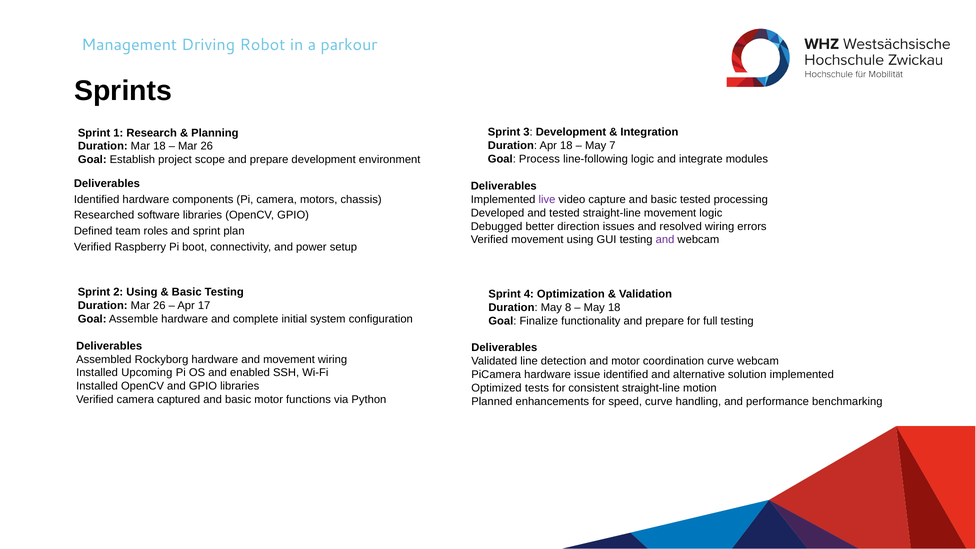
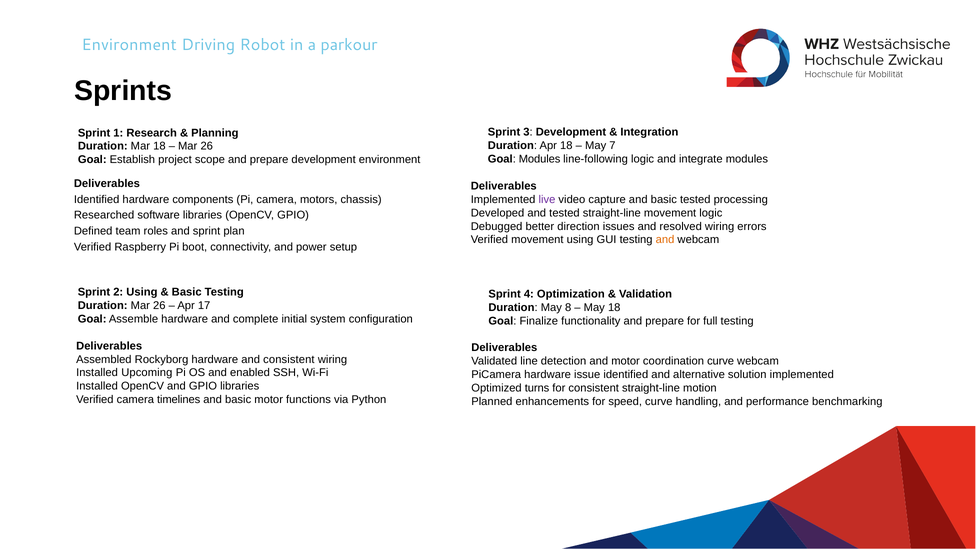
Management: Management -> Environment (129, 45)
Goal Process: Process -> Modules (540, 159)
and colour: purple -> orange (665, 240)
and movement: movement -> consistent (289, 359)
tests: tests -> turns (537, 388)
captured: captured -> timelines (179, 400)
